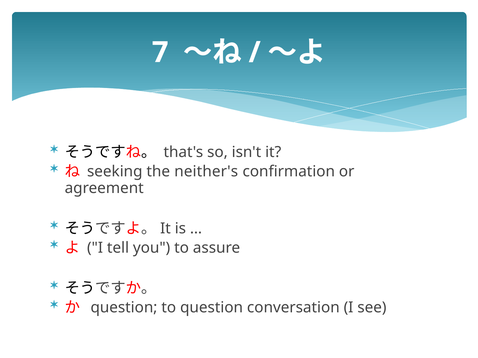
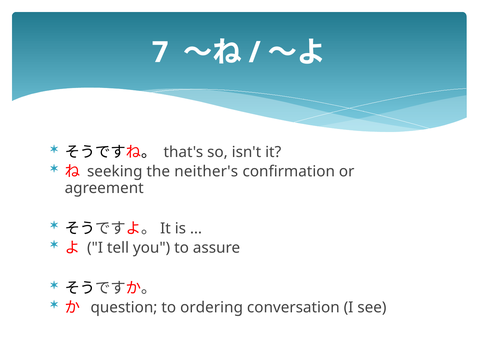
to question: question -> ordering (212, 308)
